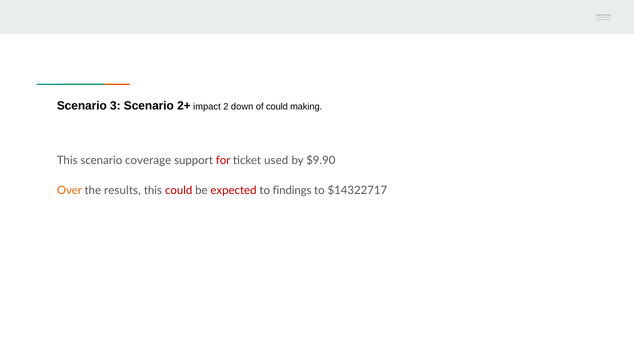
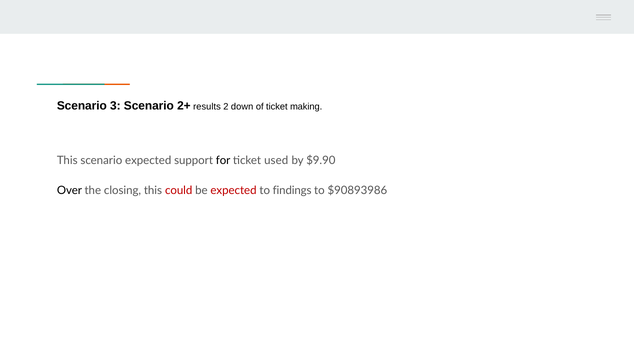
impact: impact -> results (207, 107)
of could: could -> ticket (277, 107)
scenario coverage: coverage -> expected (148, 160)
for colour: red -> black (223, 160)
Over colour: orange -> black (69, 190)
results: results -> closing (122, 190)
$14322717: $14322717 -> $90893986 (357, 190)
